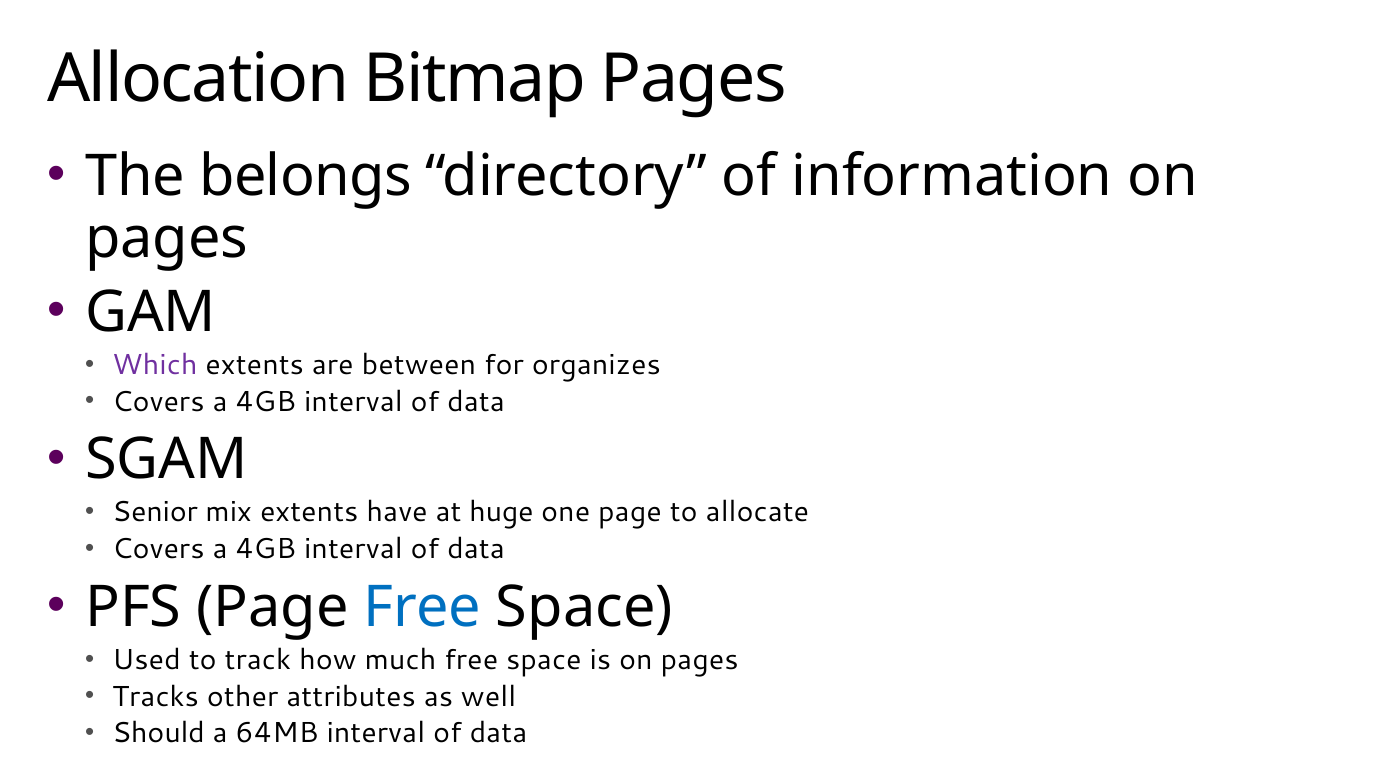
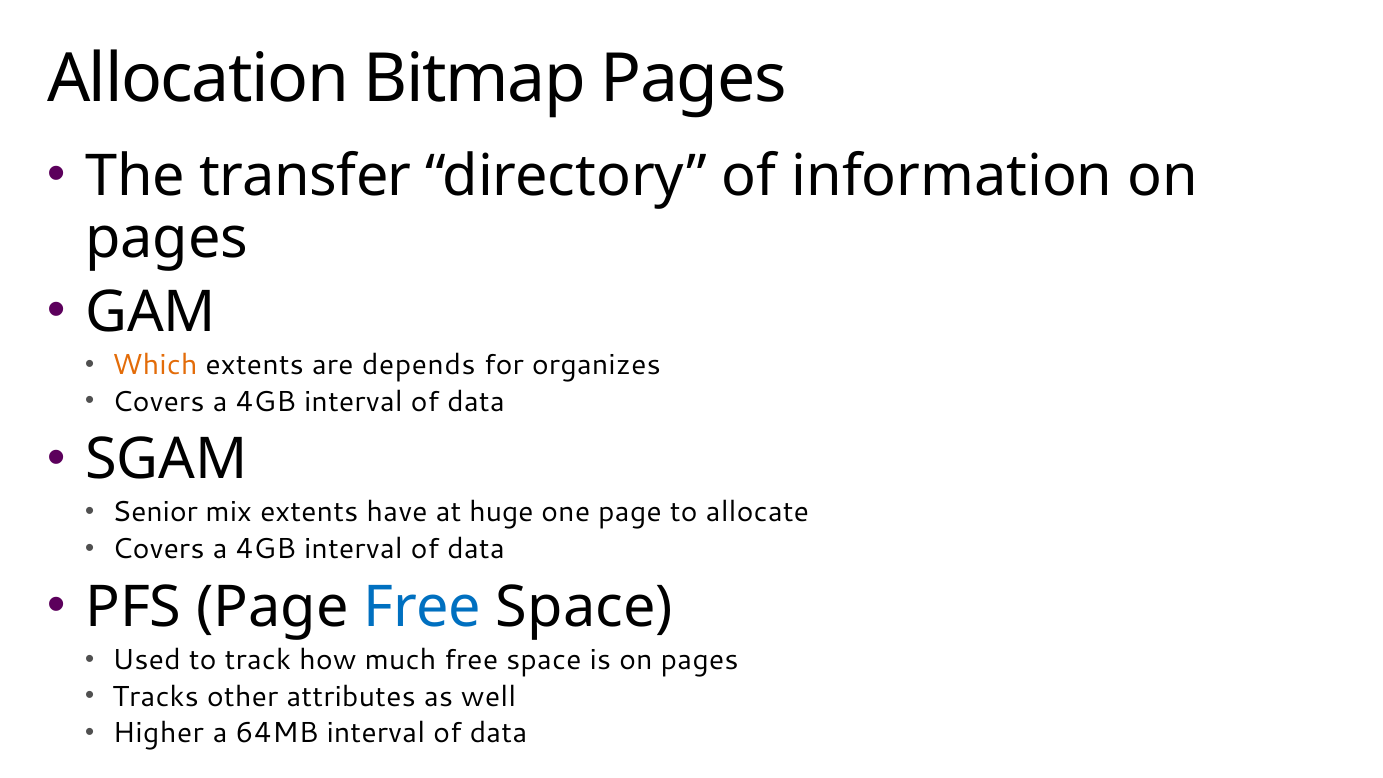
belongs: belongs -> transfer (306, 176)
Which colour: purple -> orange (155, 365)
between: between -> depends (419, 365)
Should: Should -> Higher (158, 734)
